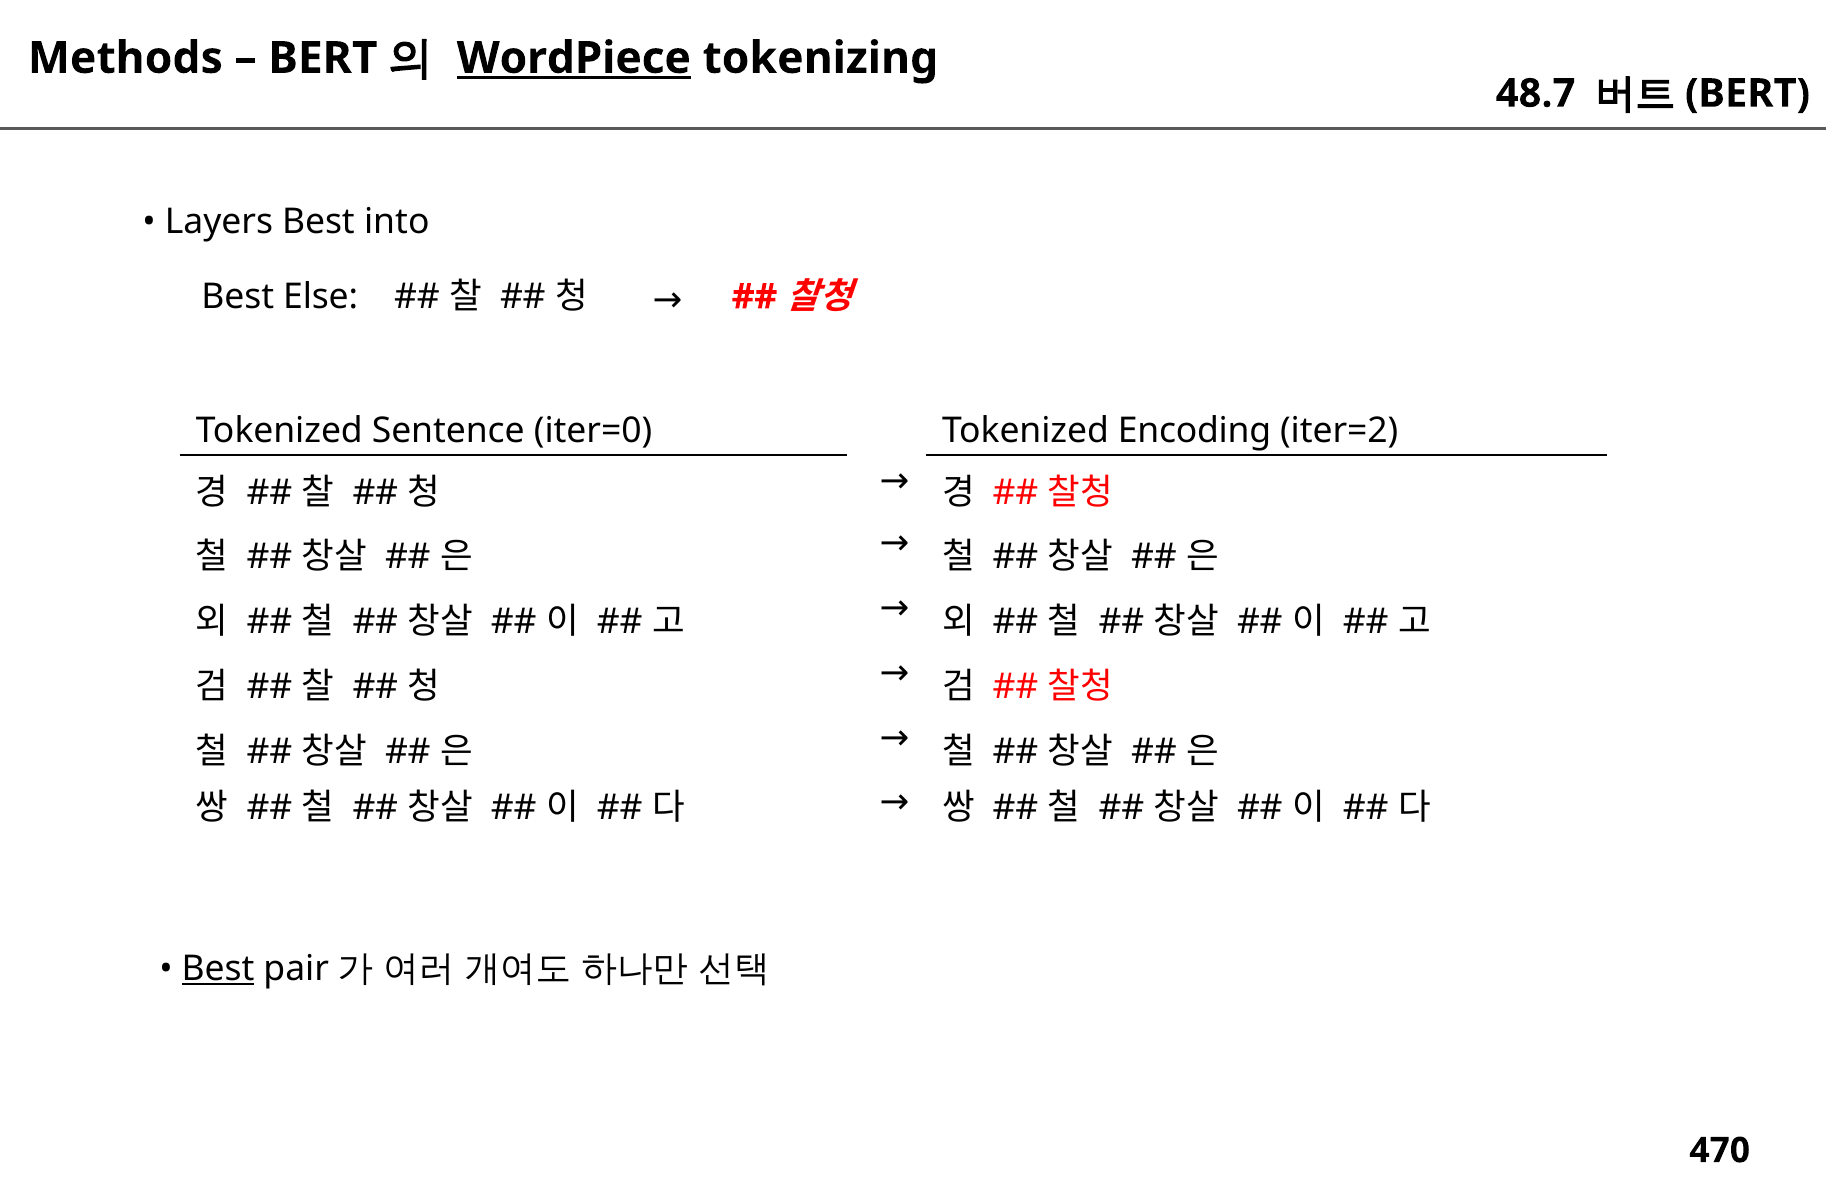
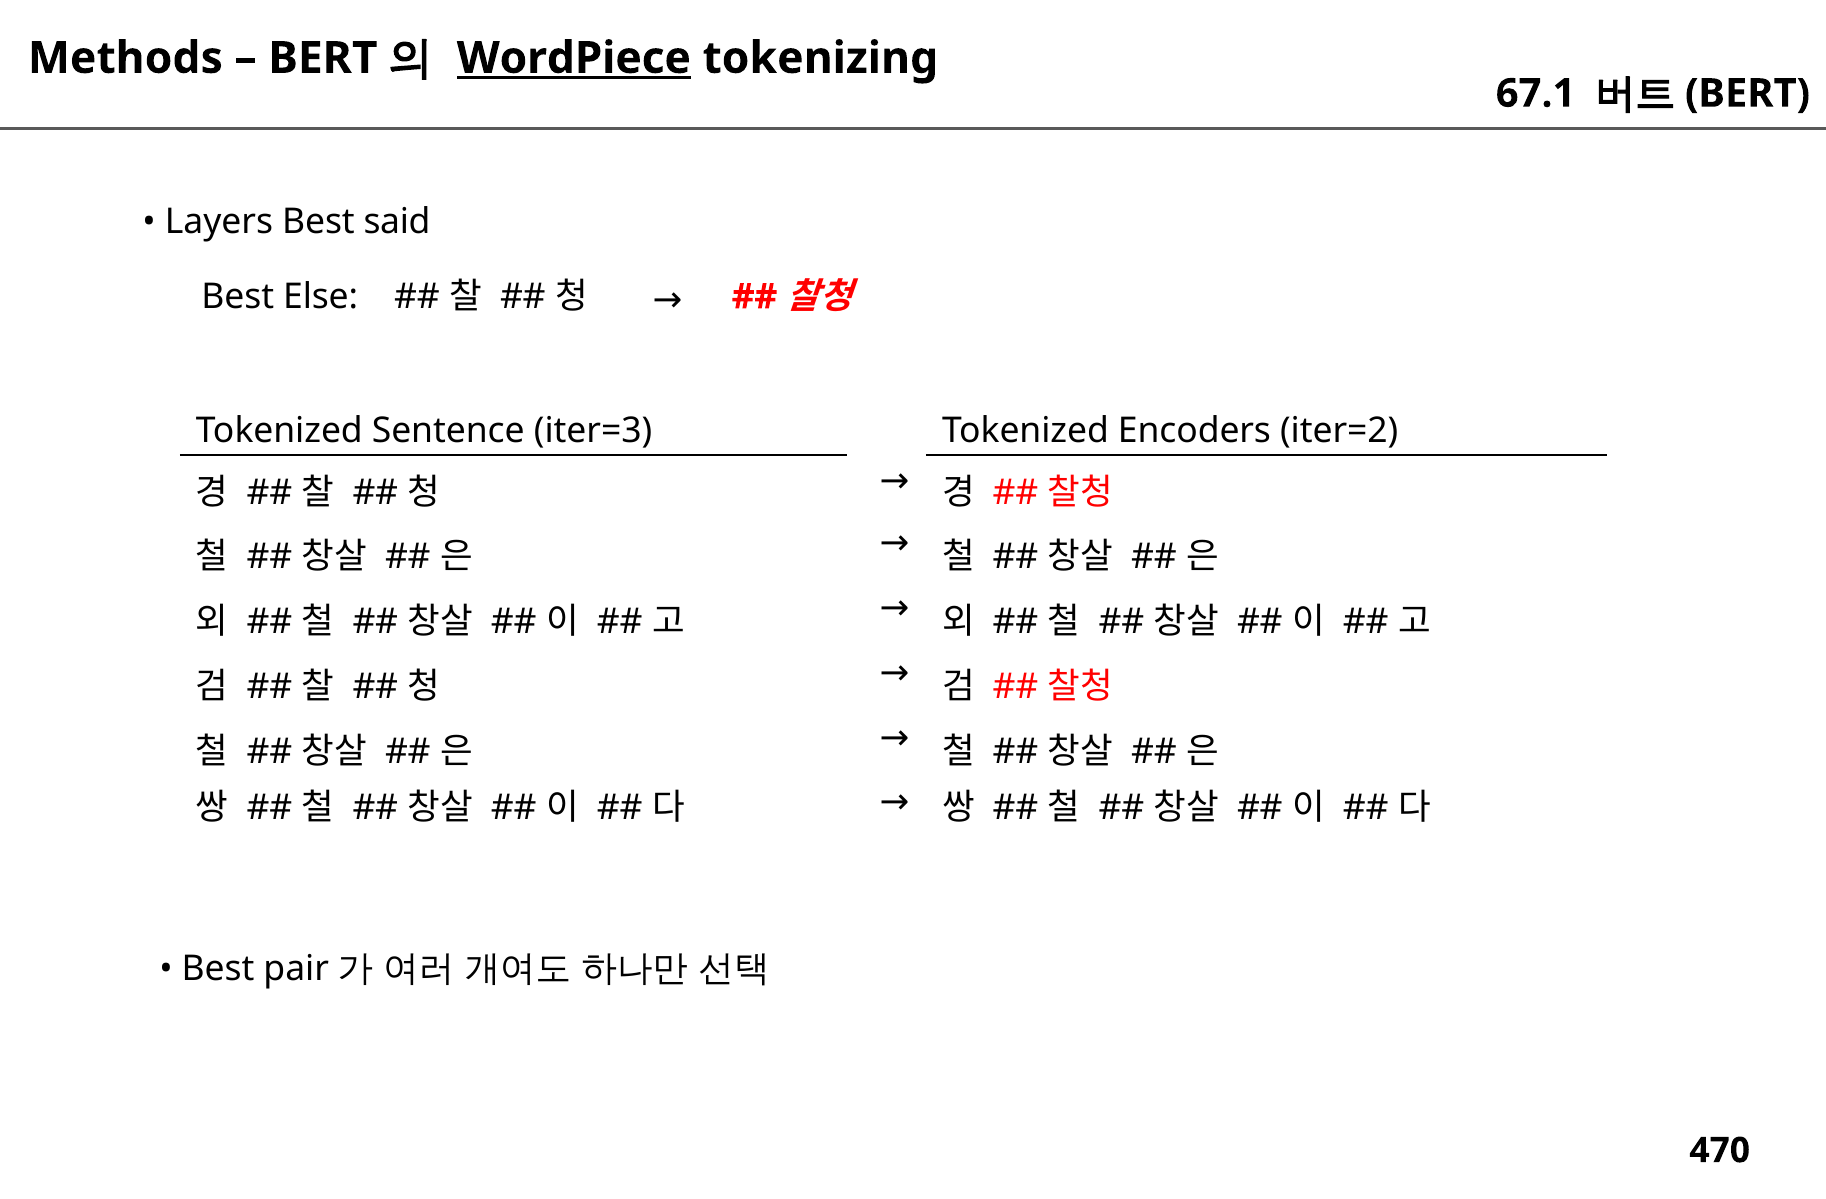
48.7: 48.7 -> 67.1 (1536, 94)
into: into -> said (397, 222)
iter=0: iter=0 -> iter=3 (593, 431)
Encoding: Encoding -> Encoders (1194, 431)
Best underline: present -> none (218, 969)
